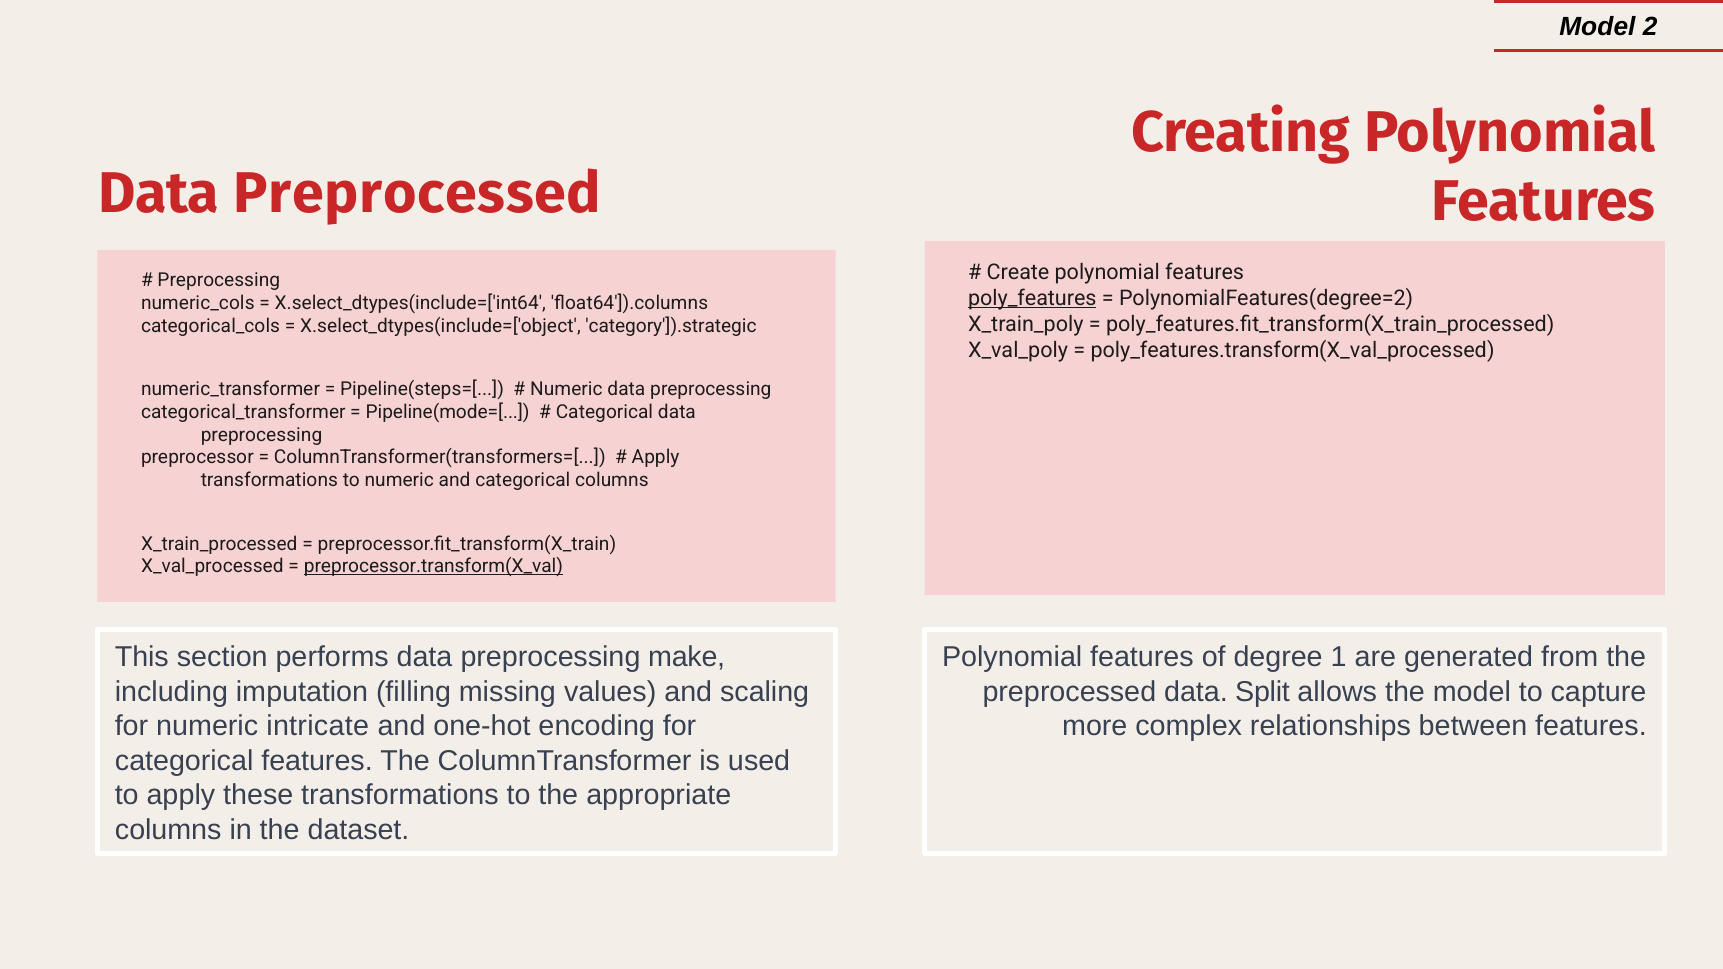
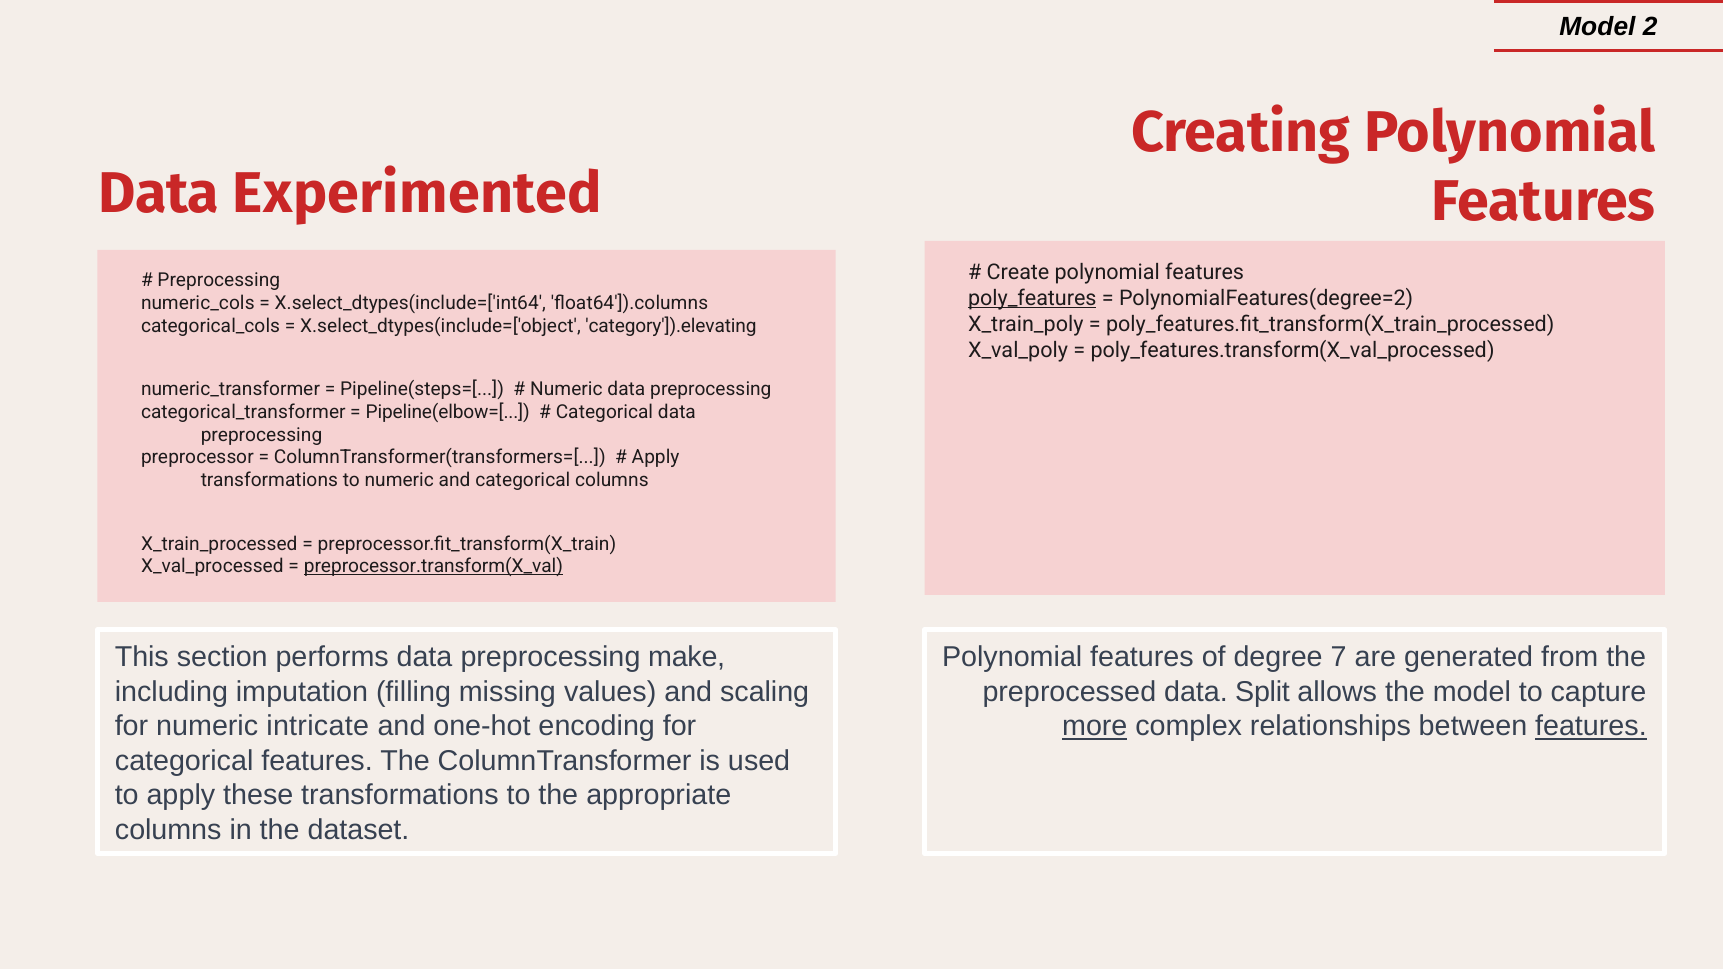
Data Preprocessed: Preprocessed -> Experimented (418, 194)
category']).strategic: category']).strategic -> category']).elevating (671, 326)
Pipeline(mode=[: Pipeline(mode=[ -> Pipeline(elbow=[ (448, 412)
1: 1 -> 7 (1339, 658)
more underline: none -> present (1095, 727)
features underline: none -> present (1591, 727)
